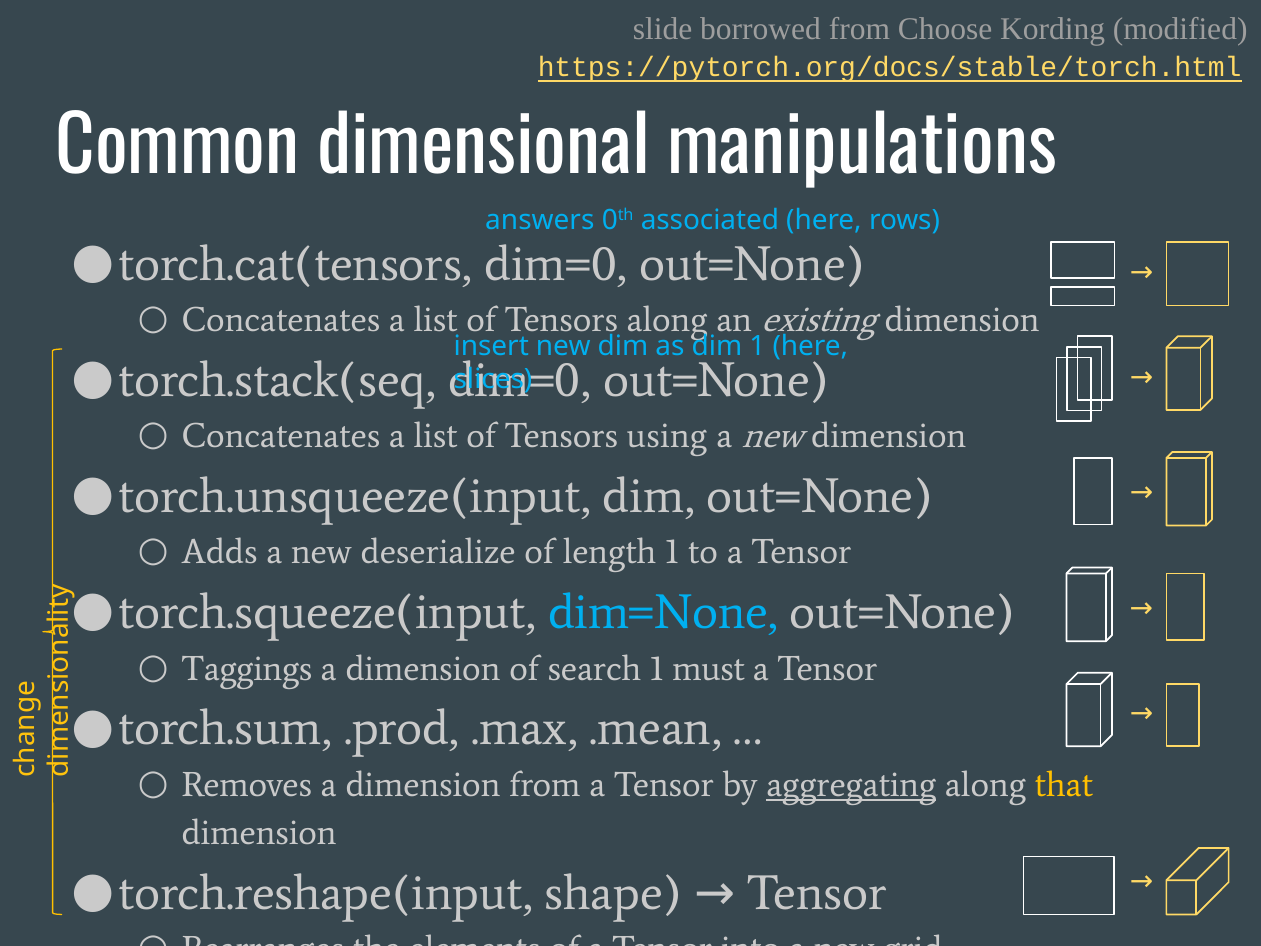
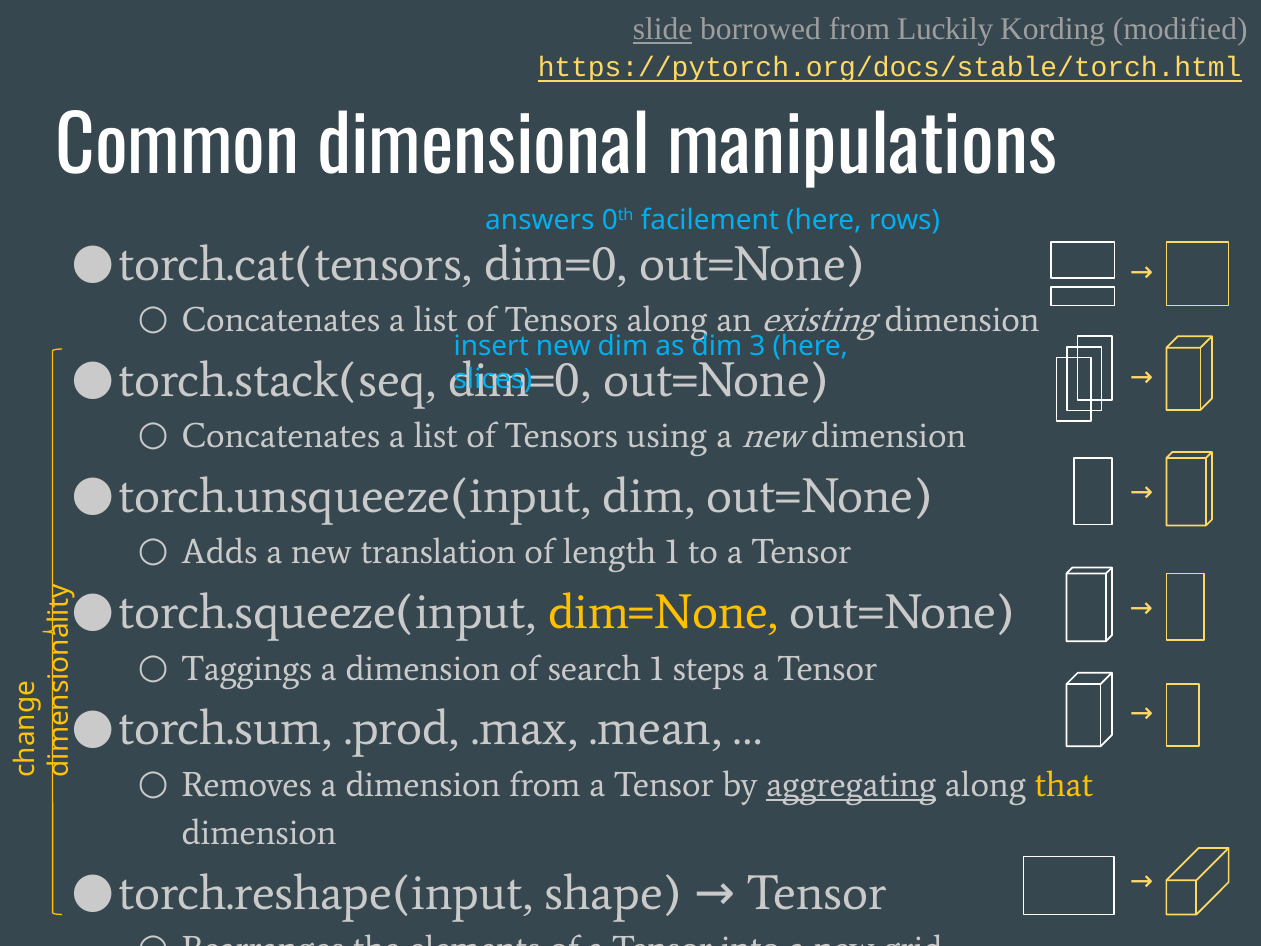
slide underline: none -> present (663, 30)
Choose: Choose -> Luckily (945, 30)
associated: associated -> facilement (710, 220)
dim 1: 1 -> 3 (757, 346)
deserialize: deserialize -> translation (438, 552)
dim=None colour: light blue -> yellow (663, 612)
must: must -> steps (709, 668)
